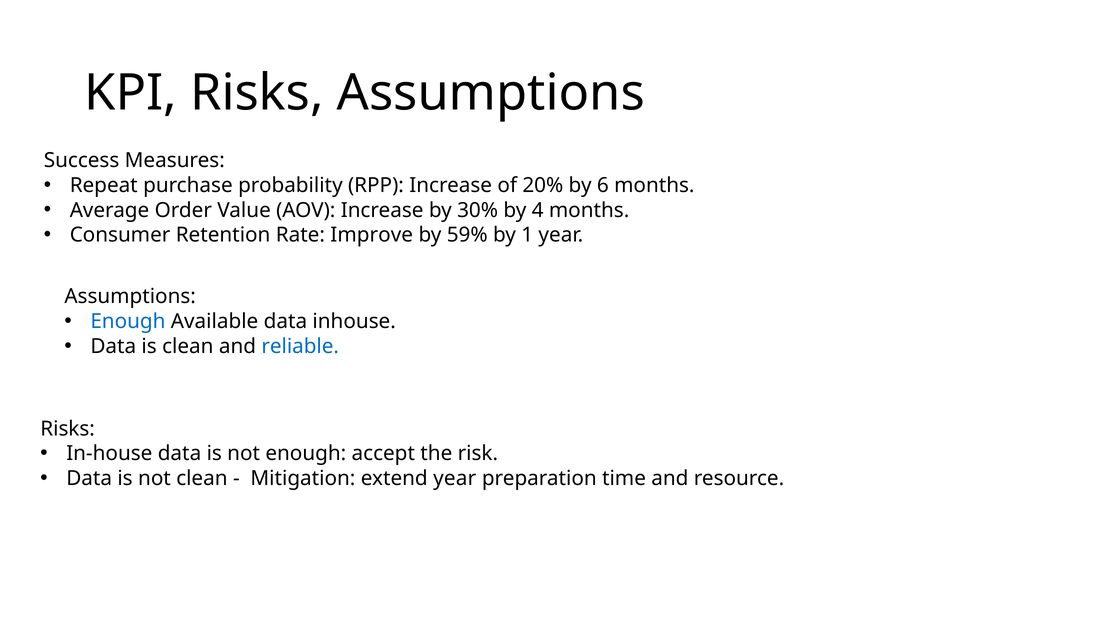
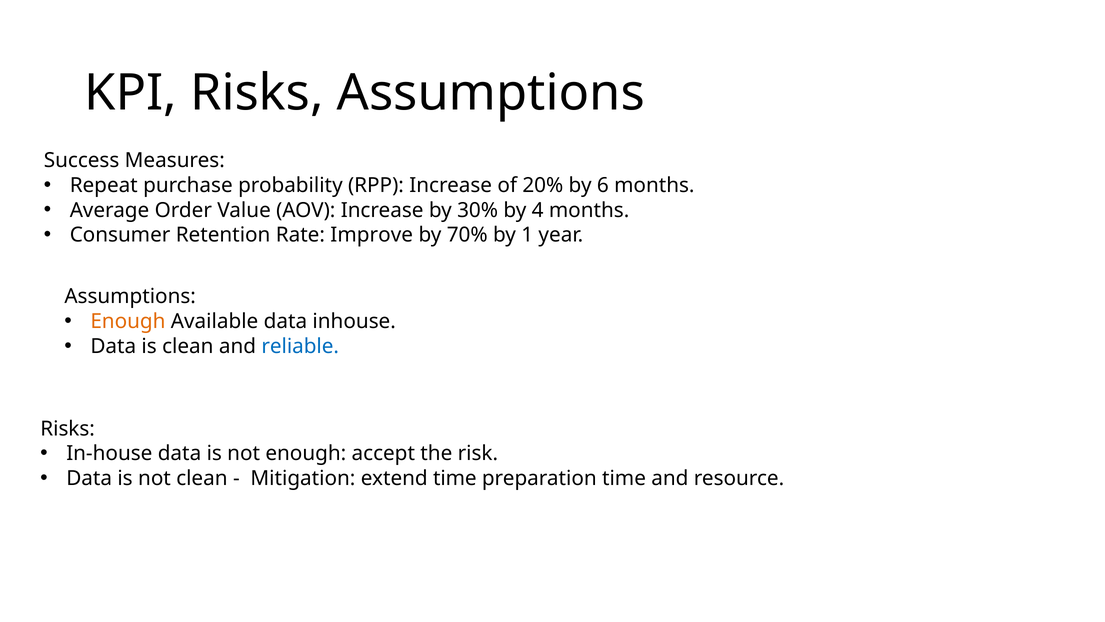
59%: 59% -> 70% (467, 235)
Enough colour: blue -> orange (128, 321)
extend year: year -> time (455, 478)
